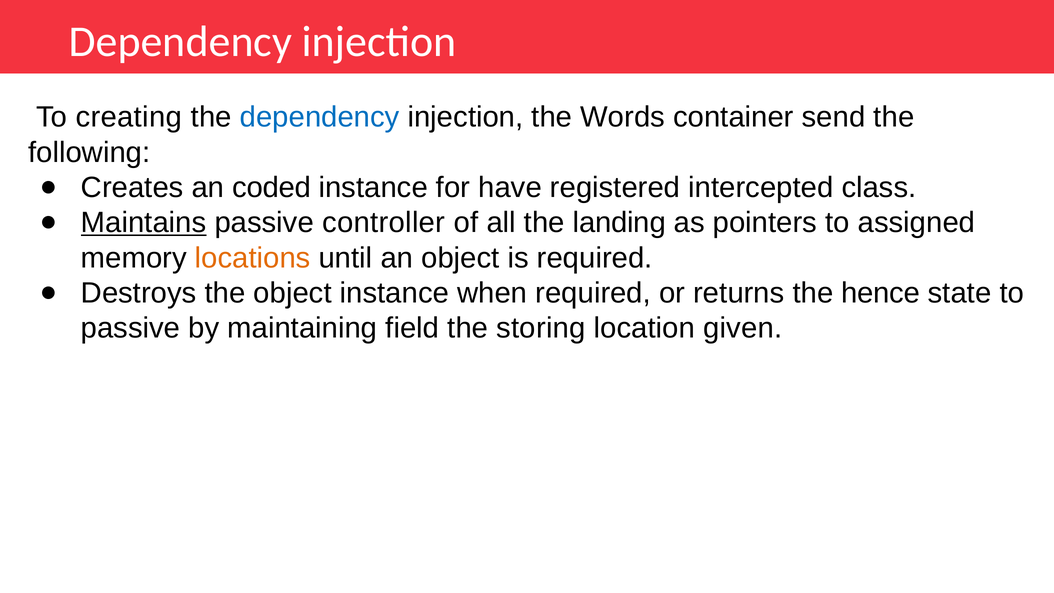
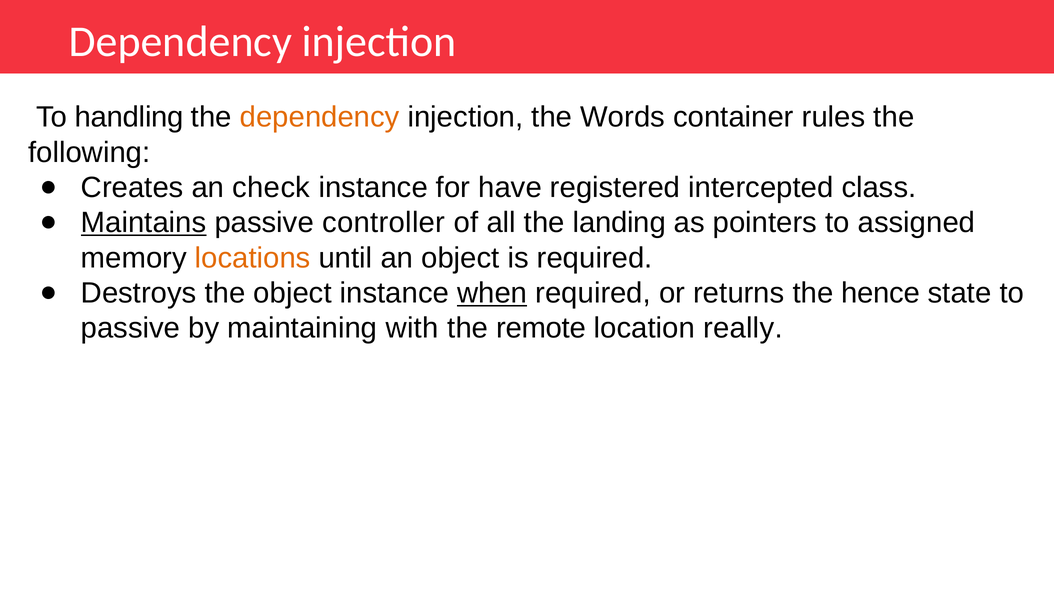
creating: creating -> handling (129, 117)
dependency colour: blue -> orange (320, 117)
send: send -> rules (834, 117)
coded: coded -> check (271, 188)
when underline: none -> present (492, 293)
field: field -> with (412, 328)
storing: storing -> remote (541, 328)
given: given -> really (743, 328)
